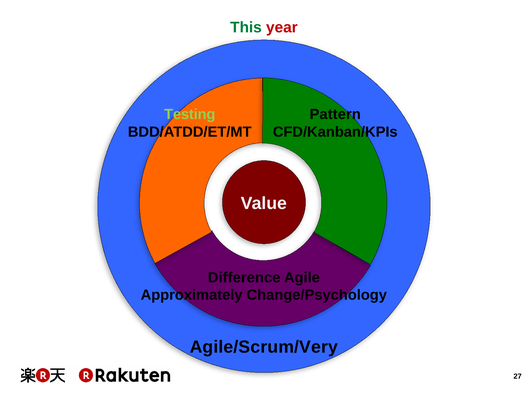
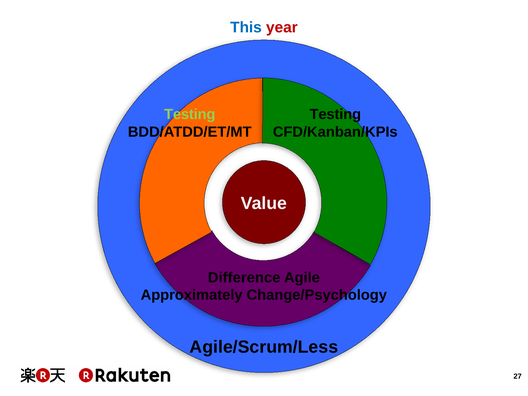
This colour: green -> blue (246, 27)
Pattern: Pattern -> Testing (335, 114)
Agile/Scrum/Very: Agile/Scrum/Very -> Agile/Scrum/Less (264, 347)
